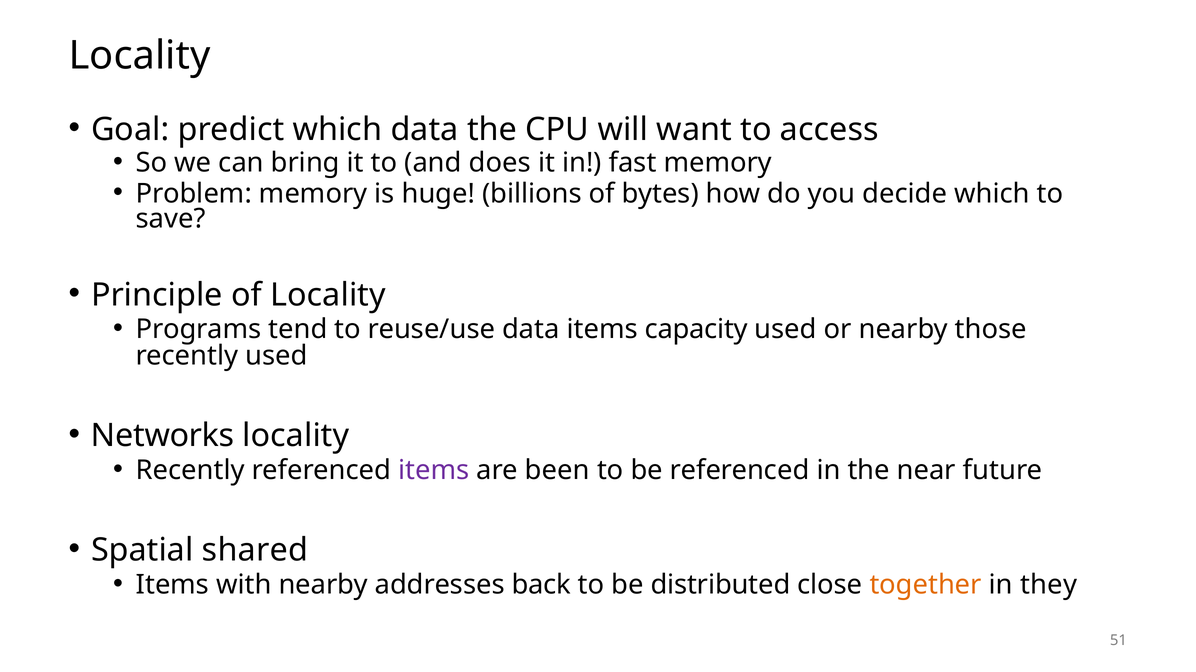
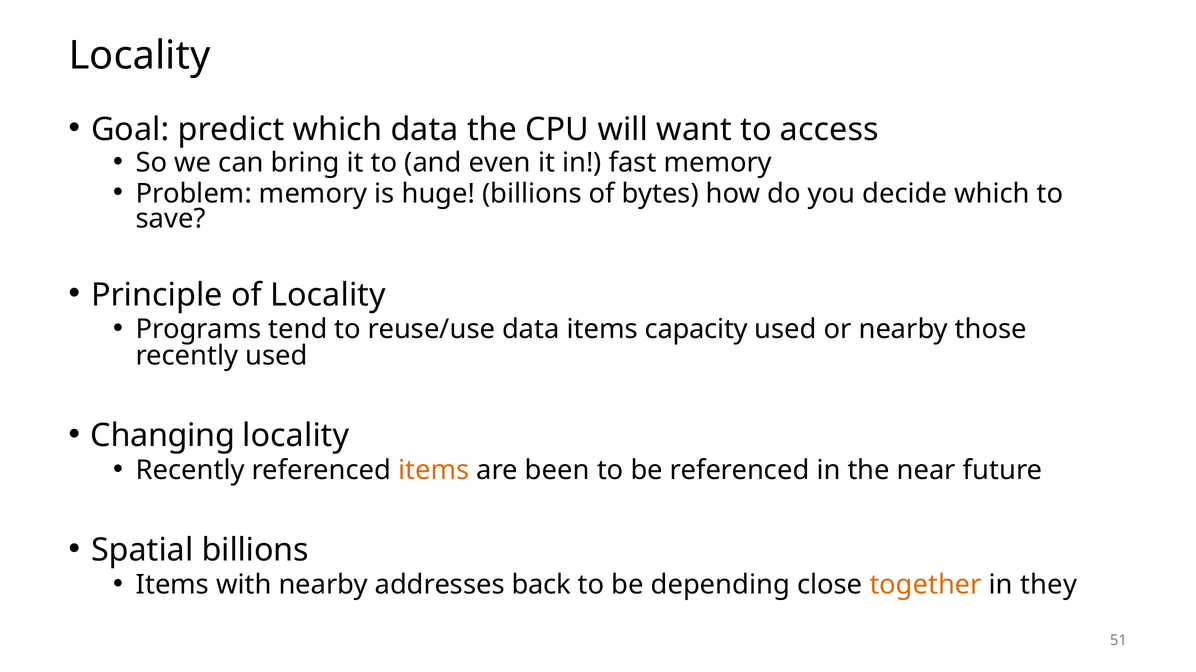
does: does -> even (500, 163)
Networks: Networks -> Changing (163, 436)
items colour: purple -> orange (434, 471)
Spatial shared: shared -> billions (255, 550)
distributed: distributed -> depending (720, 585)
